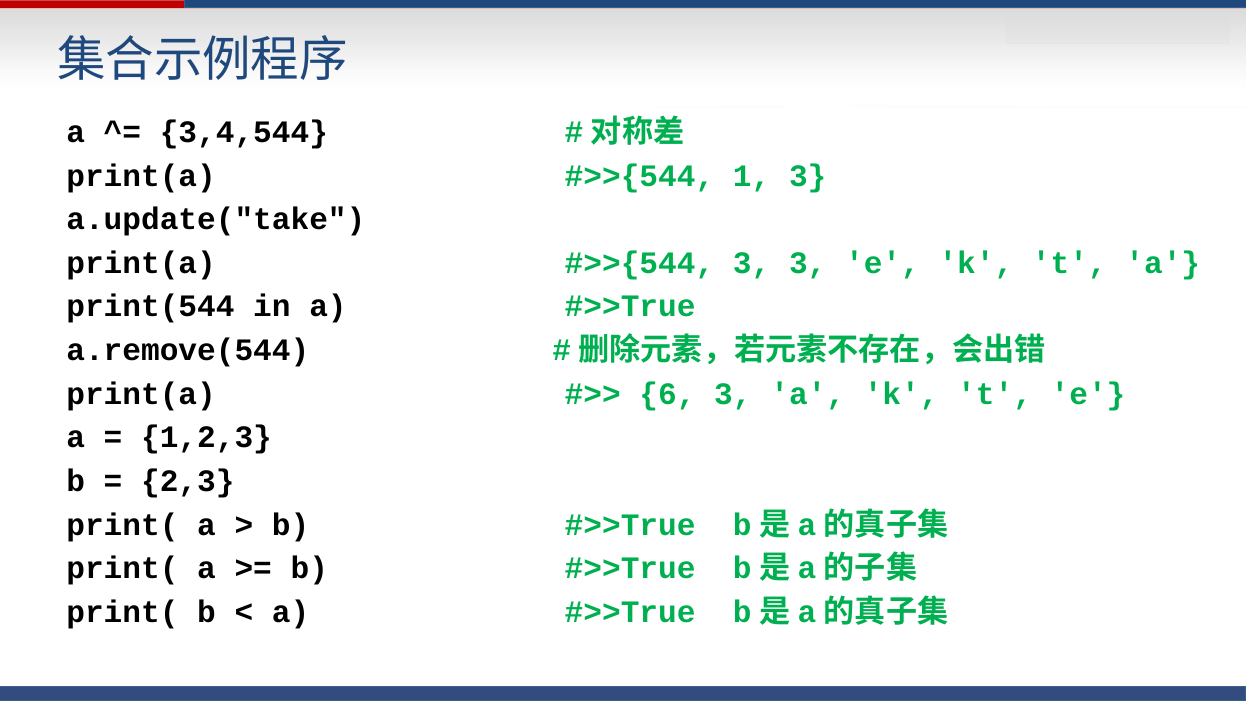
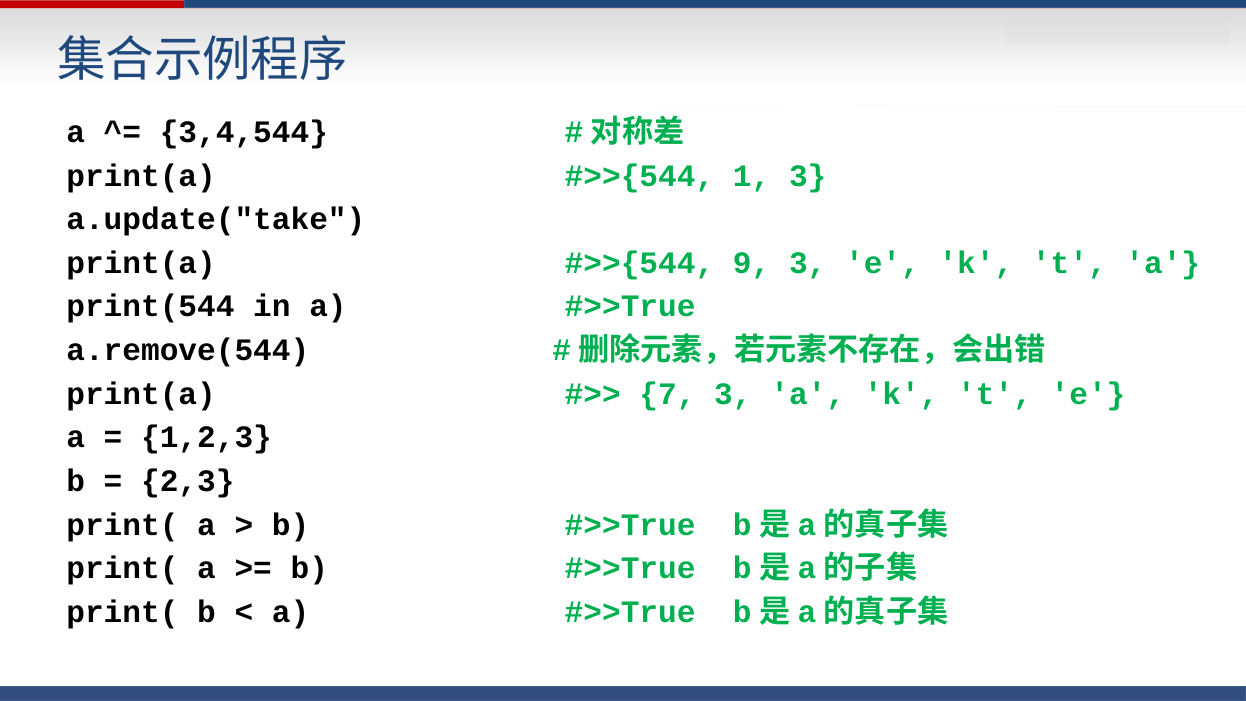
3: 3 -> 9 (752, 263)
6: 6 -> 7 (668, 394)
